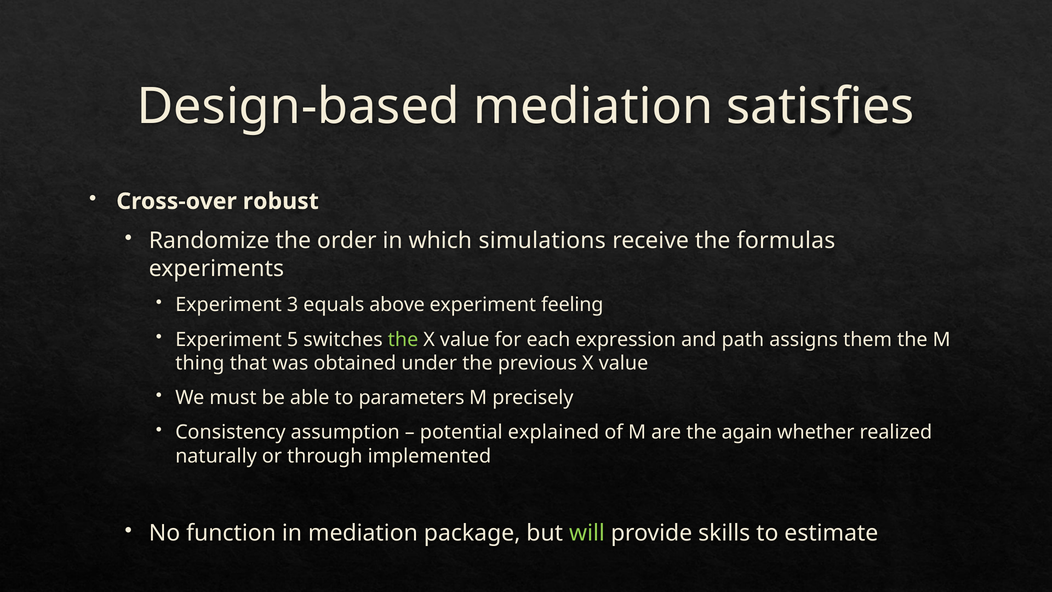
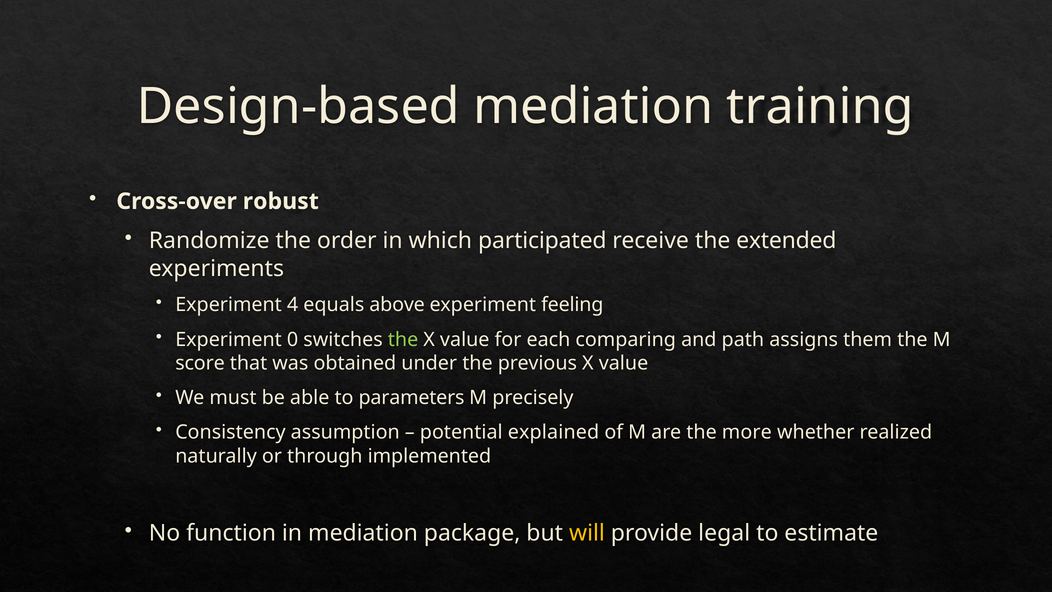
satisfies: satisfies -> training (820, 107)
simulations: simulations -> participated (542, 241)
formulas: formulas -> extended (786, 241)
3: 3 -> 4 (293, 305)
5: 5 -> 0 (293, 339)
expression: expression -> comparing (626, 339)
thing: thing -> score (200, 363)
again: again -> more (747, 432)
will colour: light green -> yellow (587, 533)
skills: skills -> legal (724, 533)
